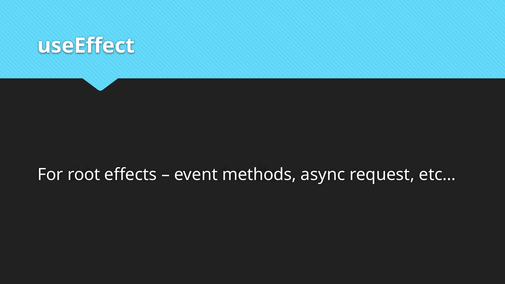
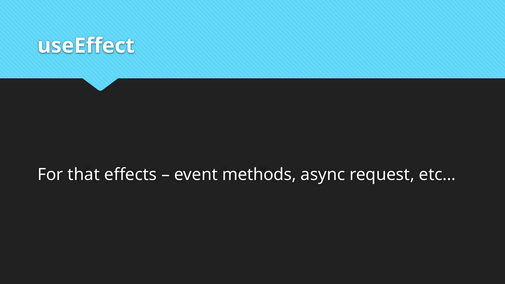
root: root -> that (84, 175)
